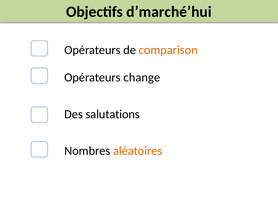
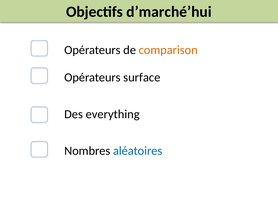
change: change -> surface (142, 77)
salutations: salutations -> everything (113, 114)
aléatoires colour: orange -> blue (138, 151)
